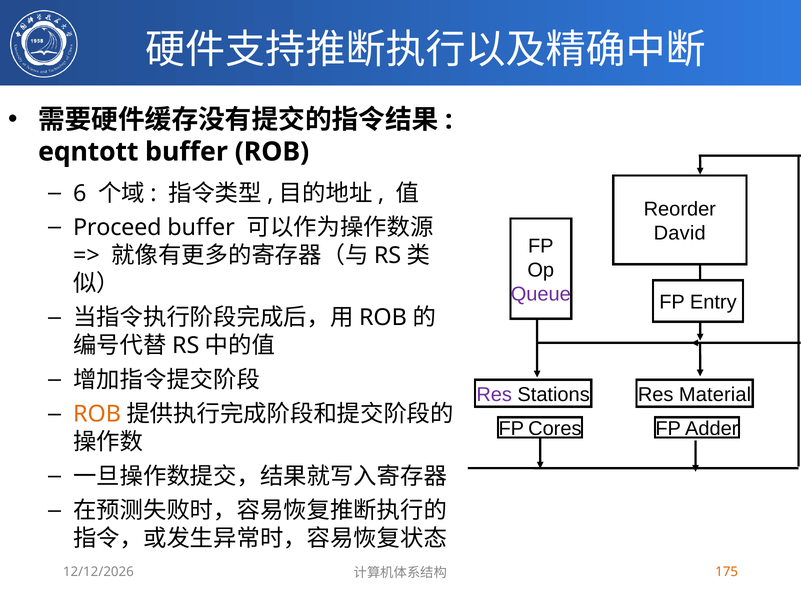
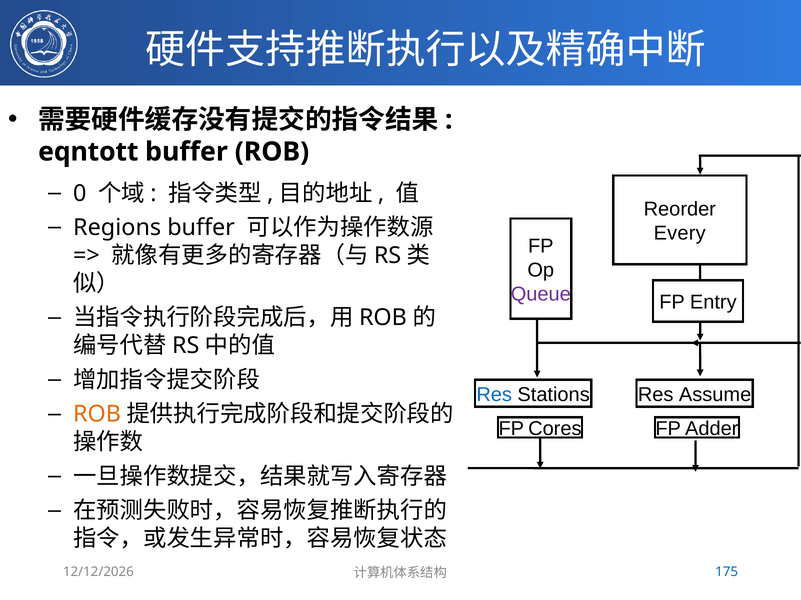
6: 6 -> 0 (80, 194)
Proceed: Proceed -> Regions (117, 228)
David: David -> Every (680, 234)
Res colour: purple -> blue (494, 395)
Material: Material -> Assume (715, 395)
175 colour: orange -> blue (727, 573)
